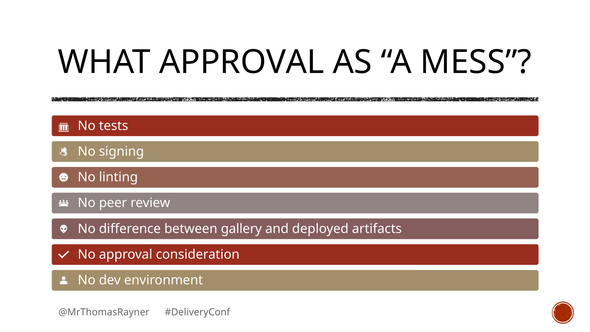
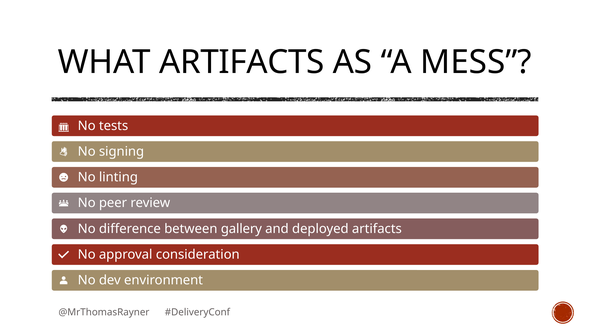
WHAT APPROVAL: APPROVAL -> ARTIFACTS (242, 62)
